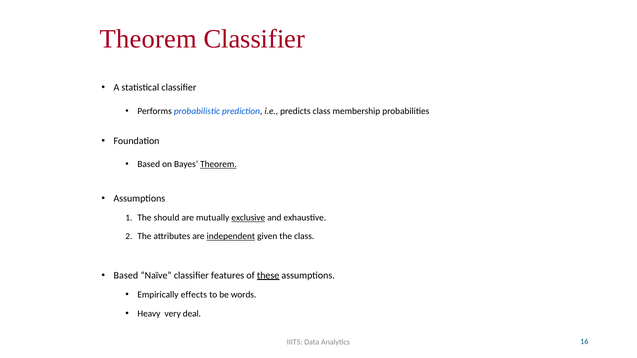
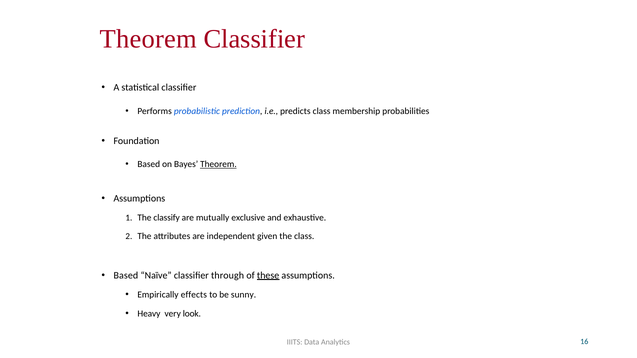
should: should -> classify (167, 218)
exclusive underline: present -> none (248, 218)
independent underline: present -> none (231, 236)
features: features -> through (228, 275)
words: words -> sunny (244, 295)
deal: deal -> look (192, 314)
